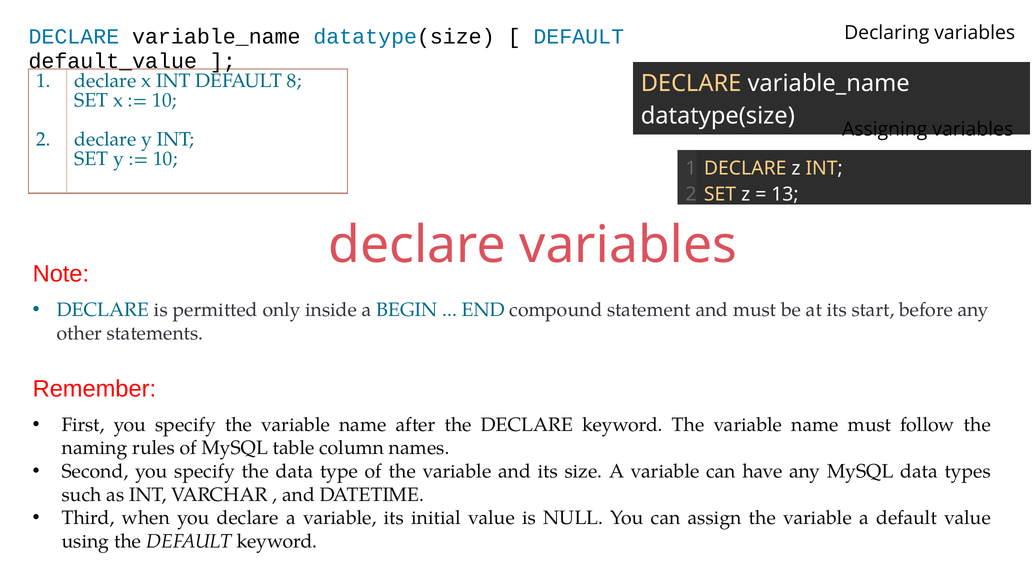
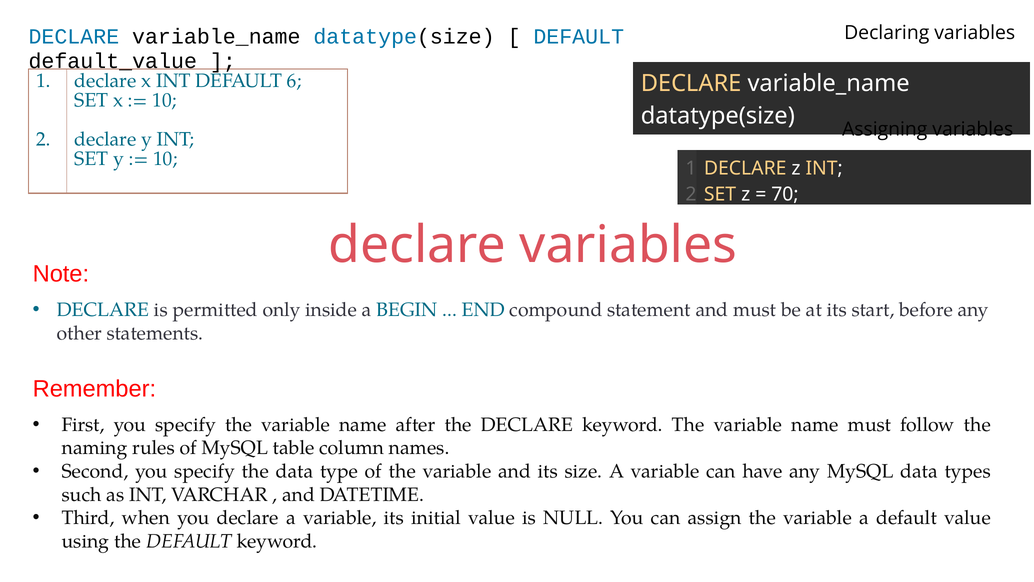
8: 8 -> 6 (294, 81)
13: 13 -> 70 (785, 194)
